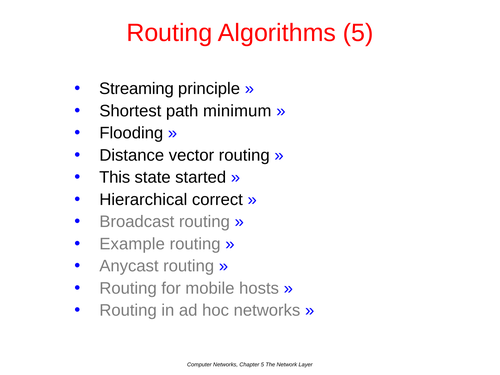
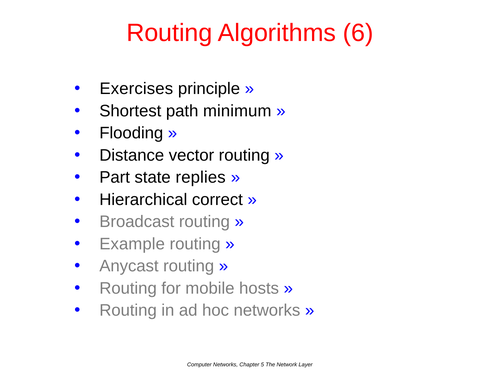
Algorithms 5: 5 -> 6 (358, 33)
Streaming: Streaming -> Exercises (136, 89)
This: This -> Part (115, 177)
started: started -> replies (201, 177)
